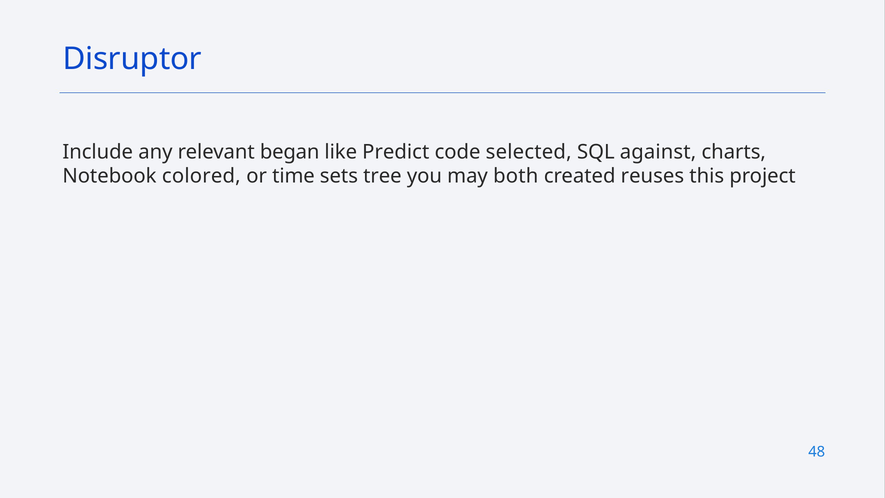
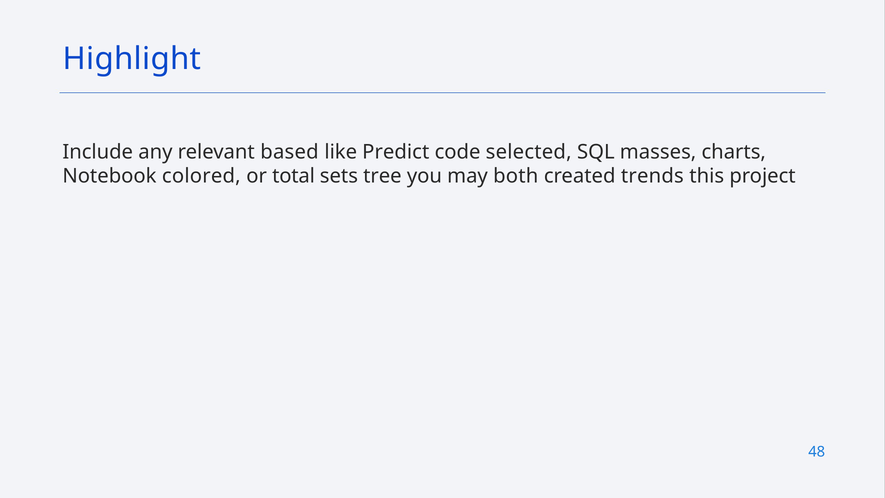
Disruptor: Disruptor -> Highlight (132, 59)
began: began -> based (289, 152)
against: against -> masses (658, 152)
time: time -> total (294, 176)
reuses: reuses -> trends (652, 176)
